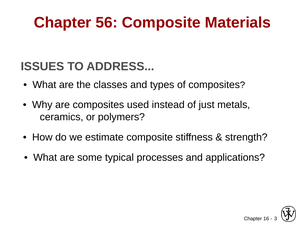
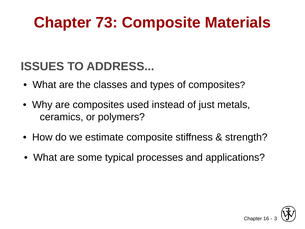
56: 56 -> 73 (107, 23)
